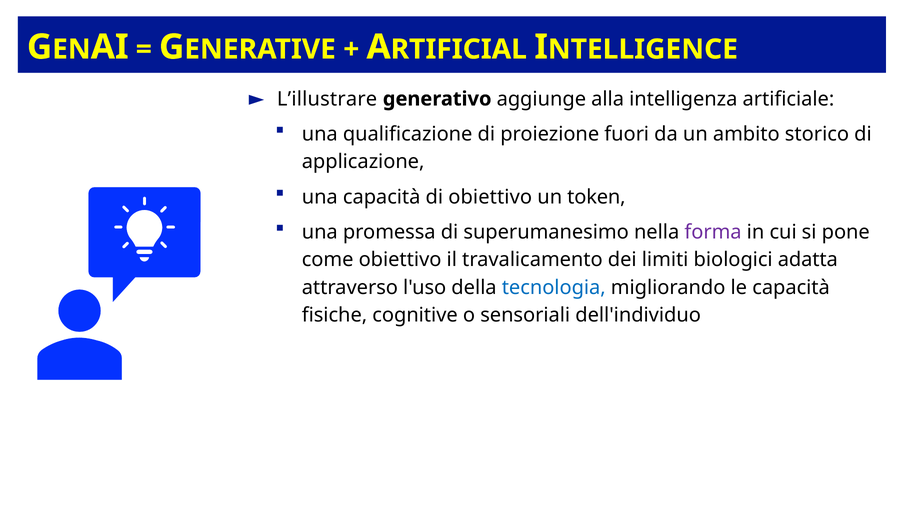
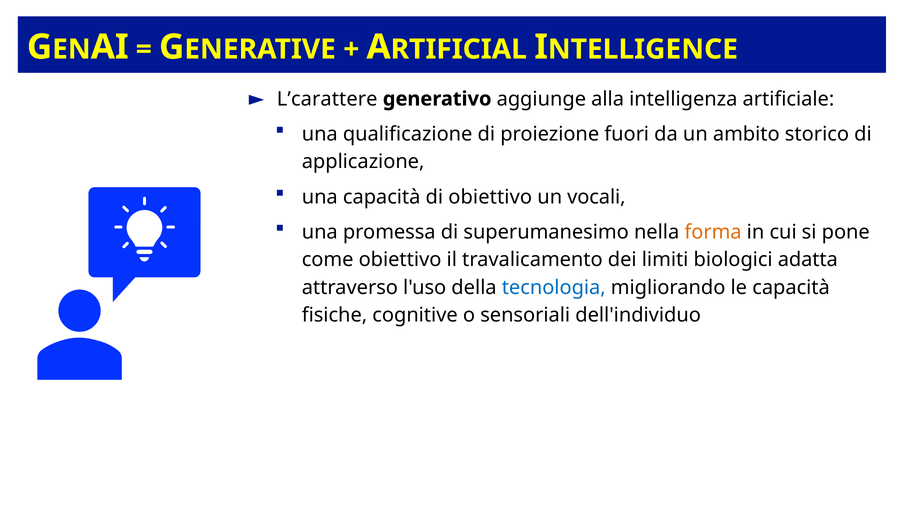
L’illustrare: L’illustrare -> L’carattere (327, 99)
token: token -> vocali (596, 197)
forma colour: purple -> orange (713, 232)
